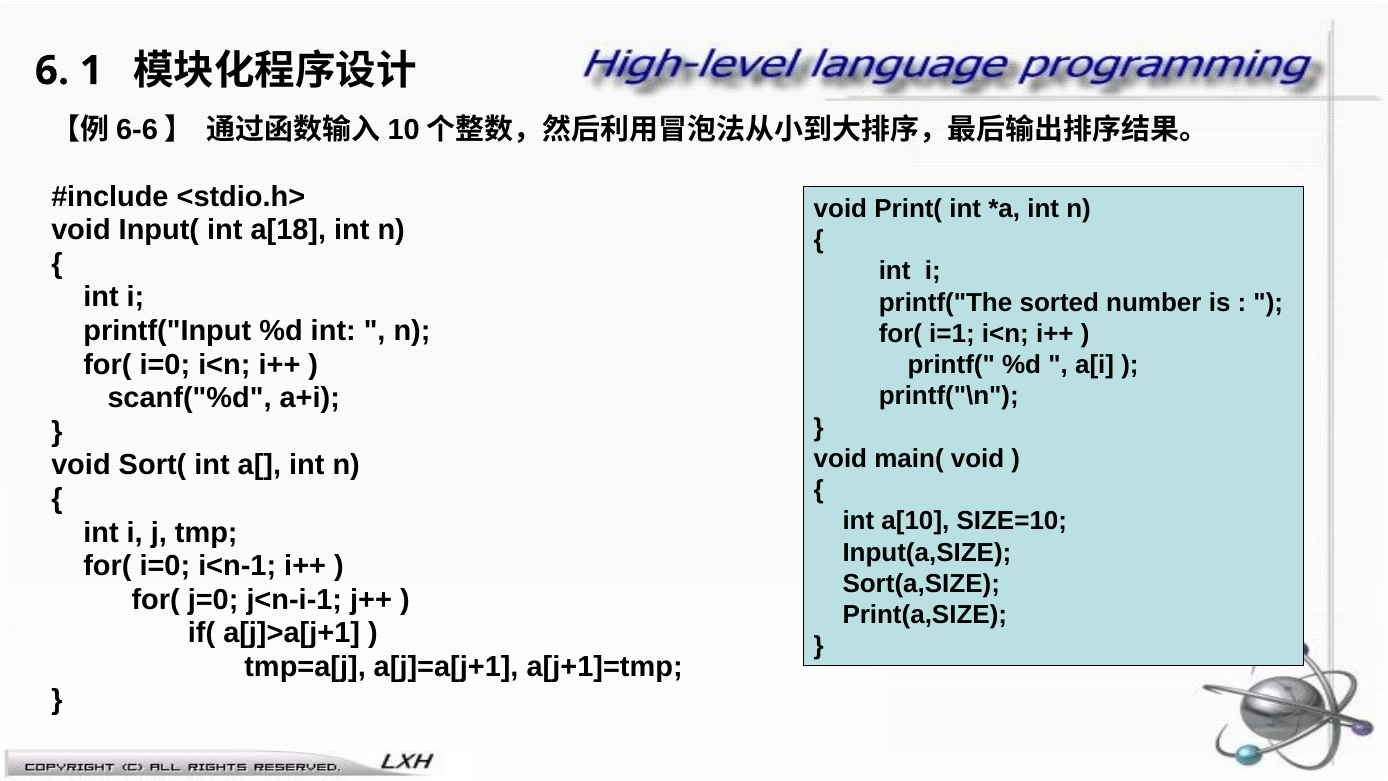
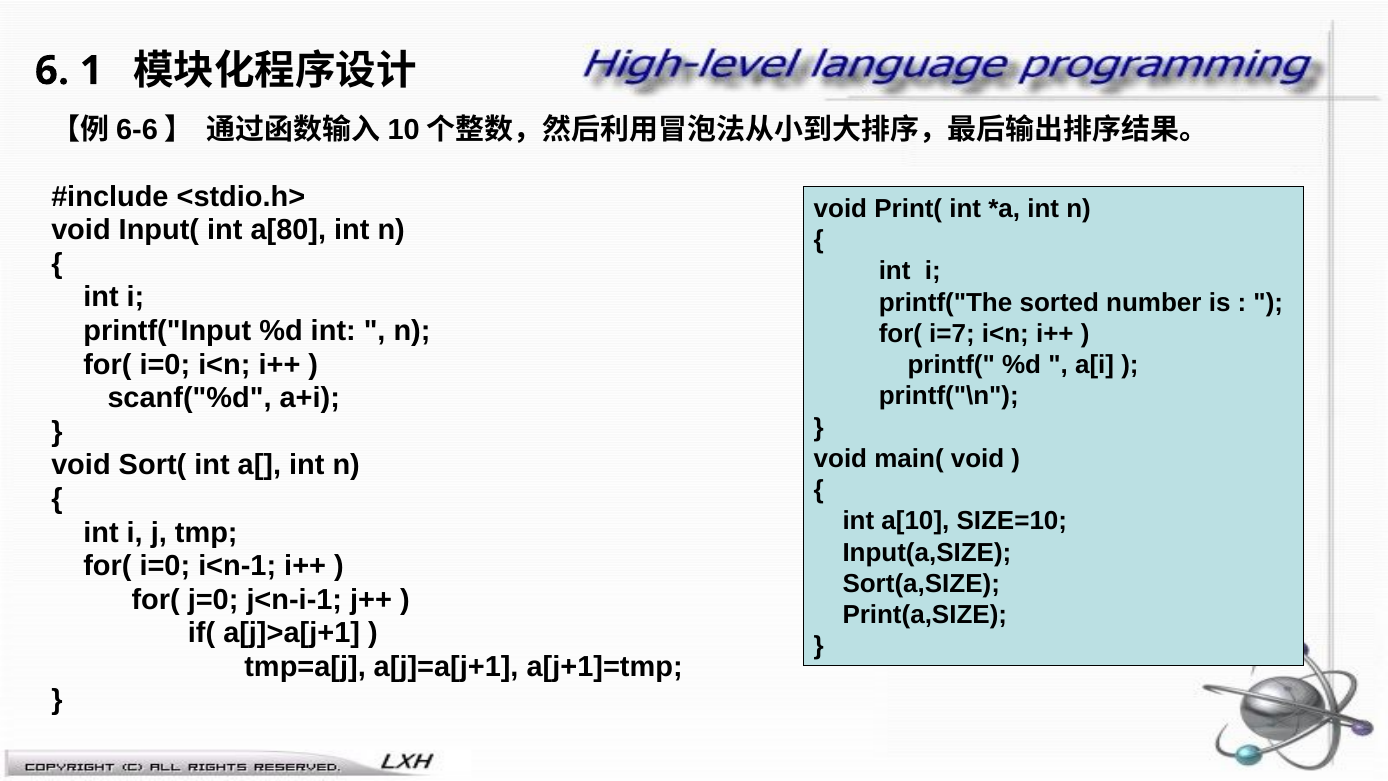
a[18: a[18 -> a[80 (288, 230)
i=1: i=1 -> i=7 (952, 334)
